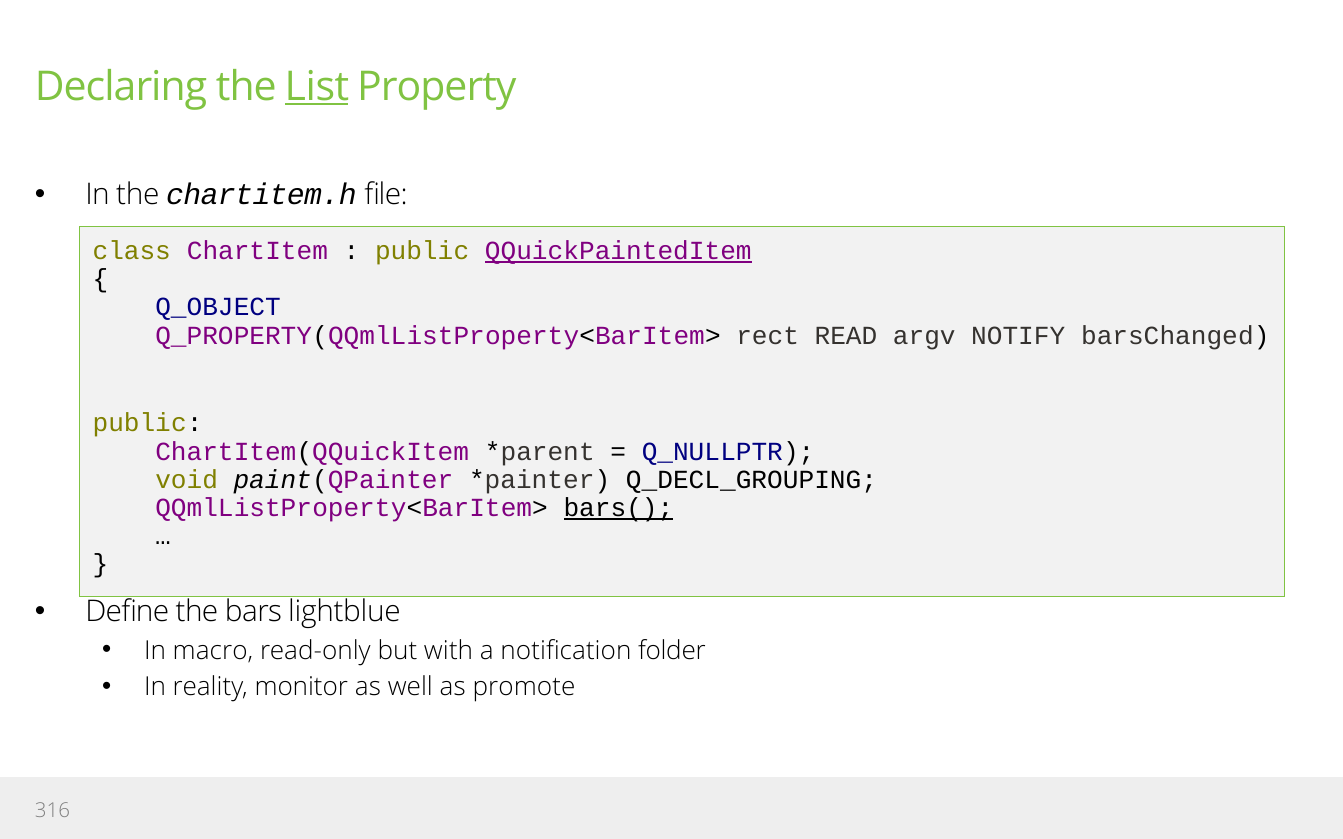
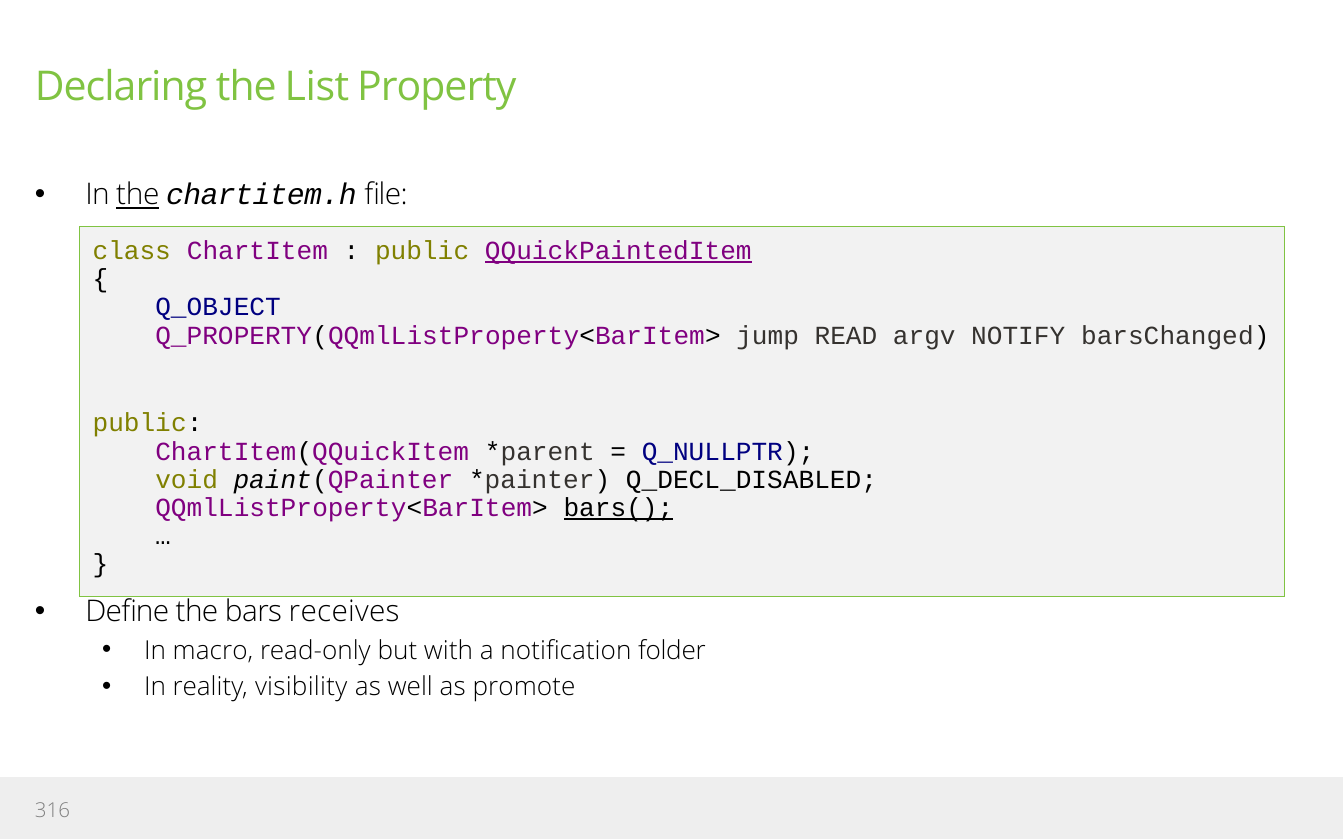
List underline: present -> none (317, 87)
the underline: none -> present (138, 195)
rect: rect -> jump (768, 336)
Q_DECL_GROUPING: Q_DECL_GROUPING -> Q_DECL_DISABLED (751, 480)
lightblue: lightblue -> receives (344, 612)
monitor: monitor -> visibility (301, 688)
